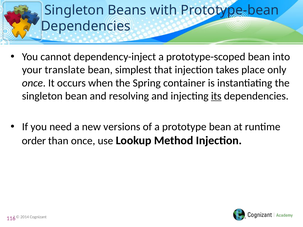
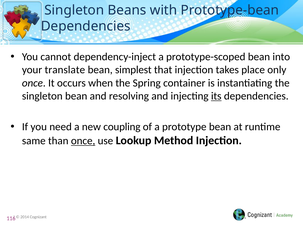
versions: versions -> coupling (122, 127)
order: order -> same (34, 141)
once underline: none -> present (83, 141)
